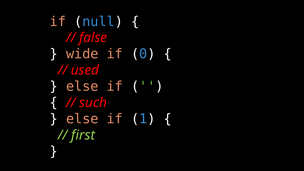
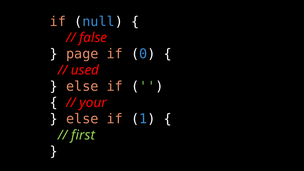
wide: wide -> page (82, 54)
such: such -> your (93, 103)
